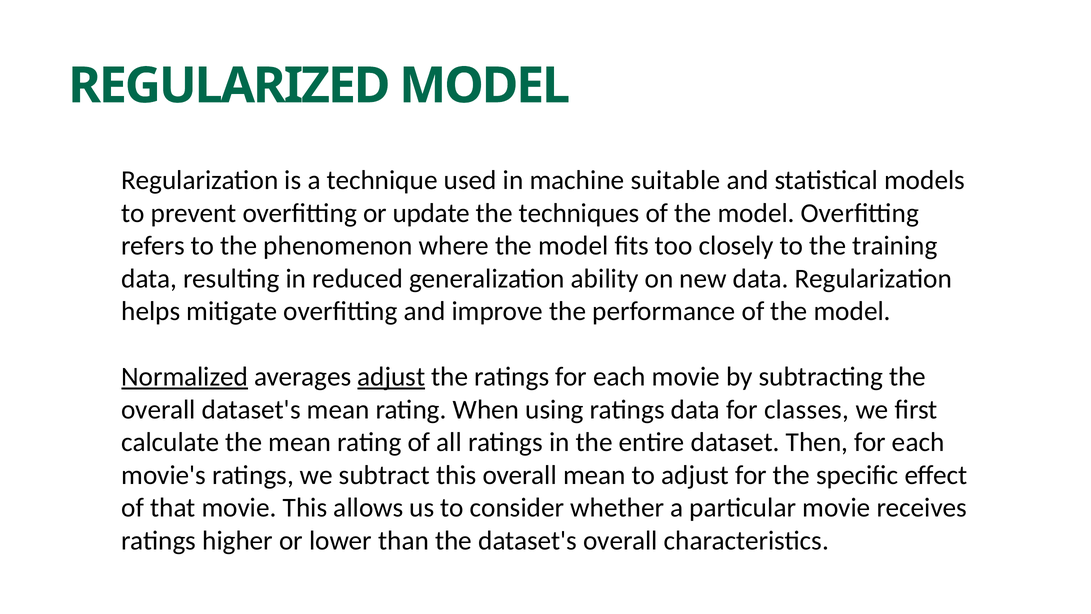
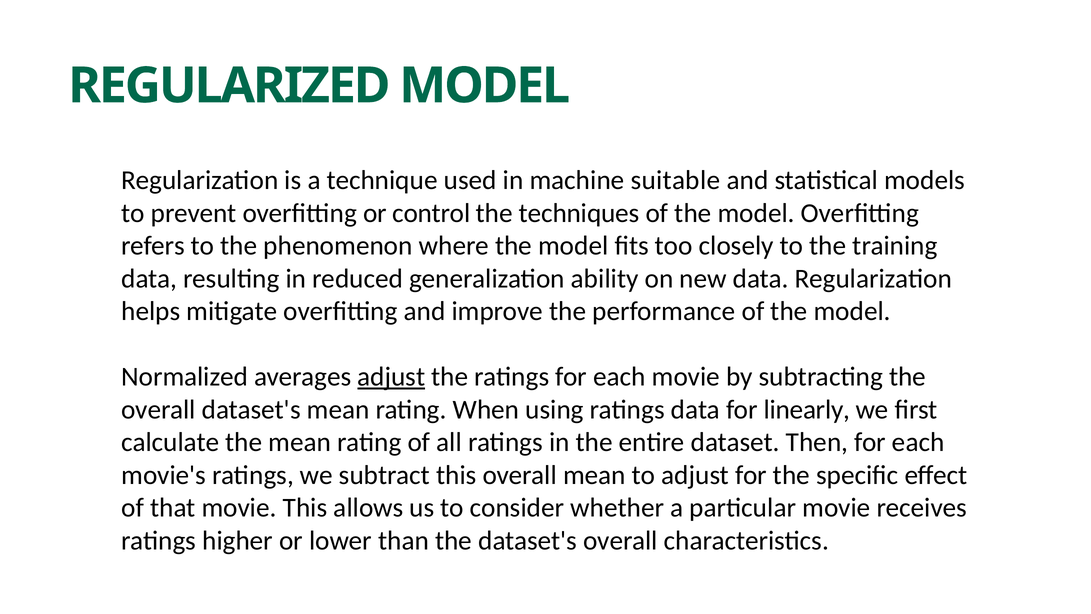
update: update -> control (431, 213)
Normalized underline: present -> none (185, 377)
classes: classes -> linearly (807, 409)
